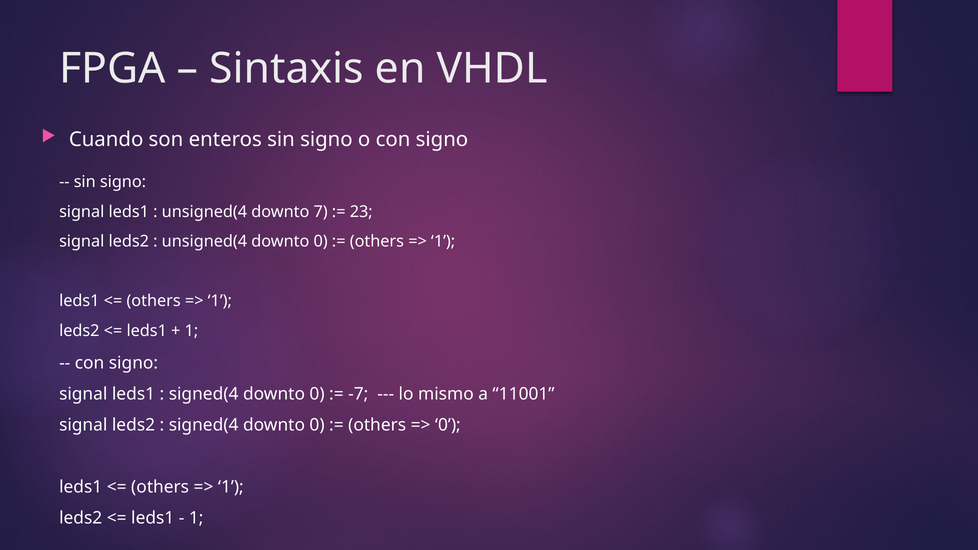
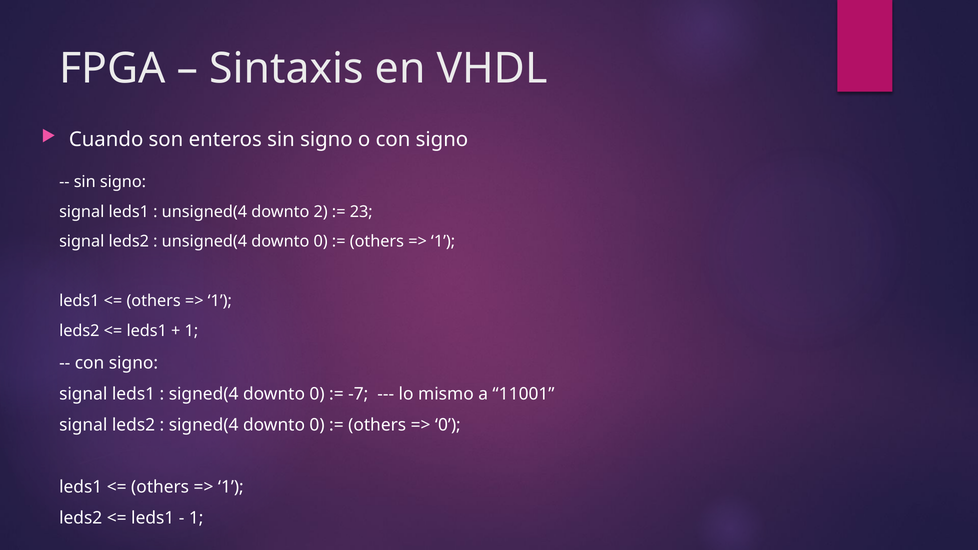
7: 7 -> 2 (321, 212)
